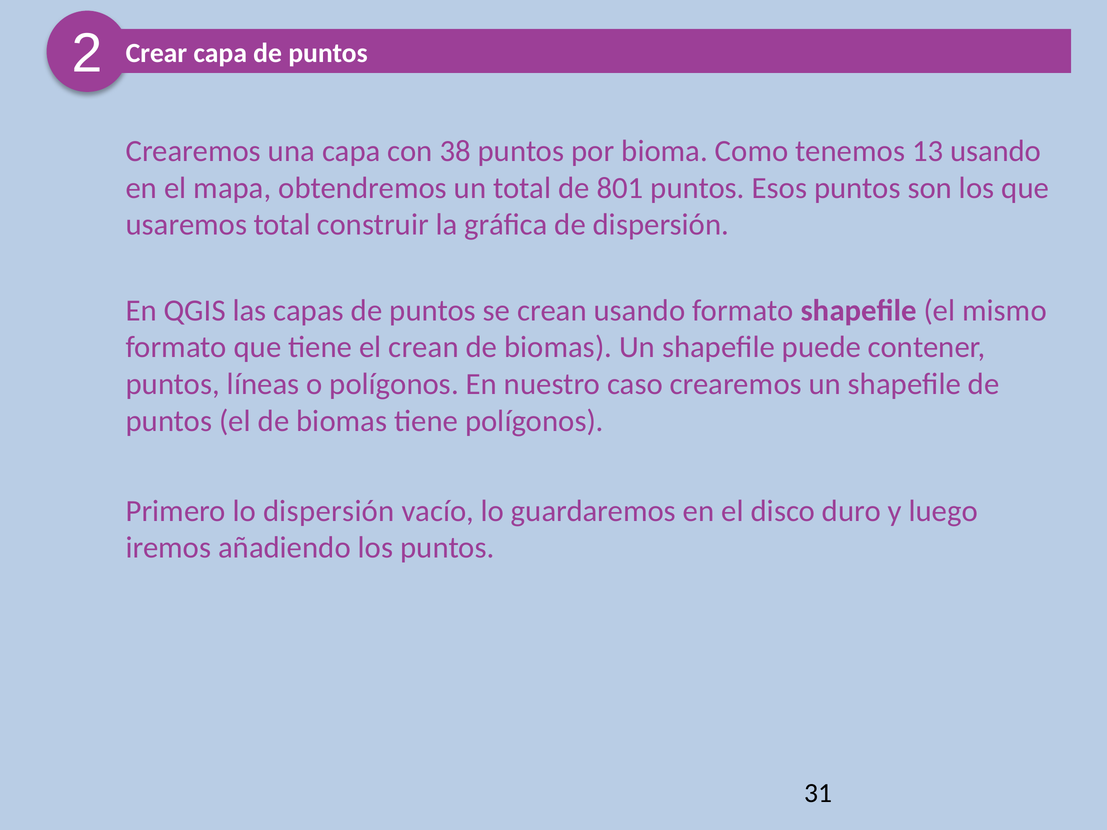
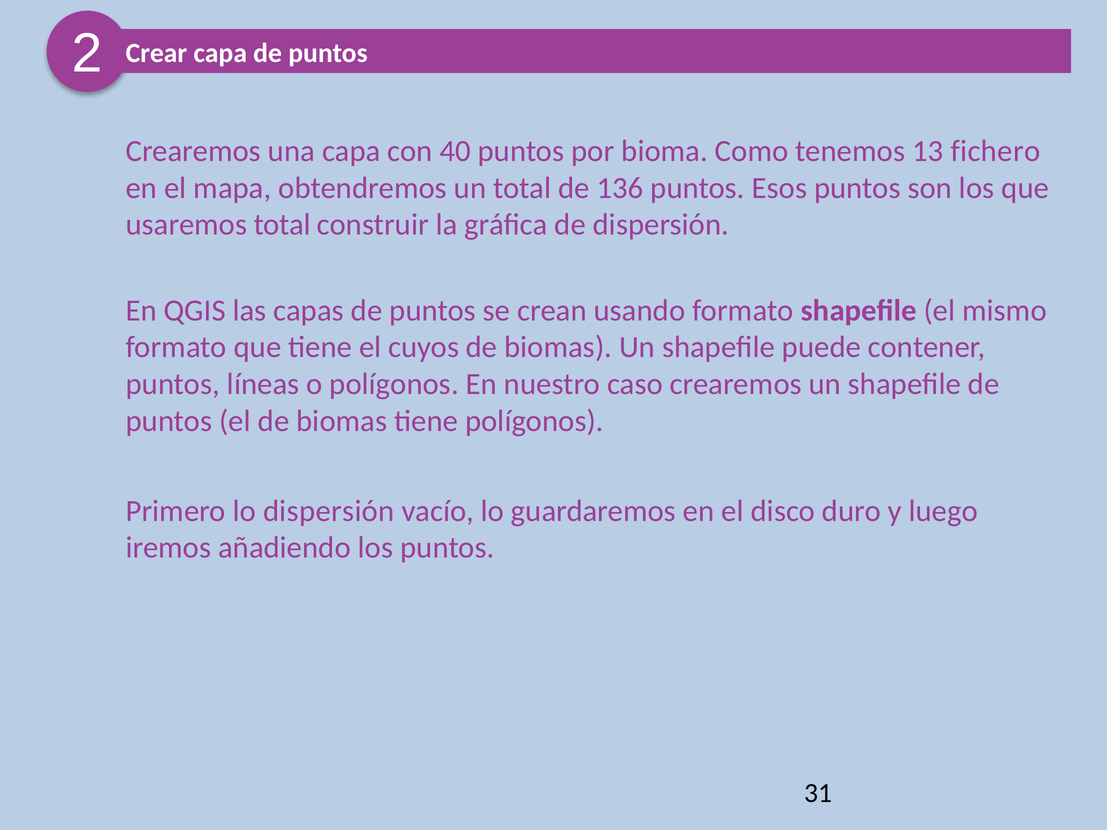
38: 38 -> 40 (455, 151)
13 usando: usando -> fichero (995, 151)
801: 801 -> 136 (620, 188)
el crean: crean -> cuyos (424, 347)
